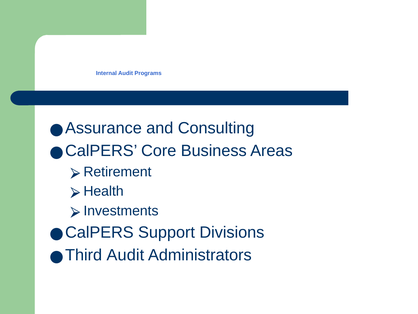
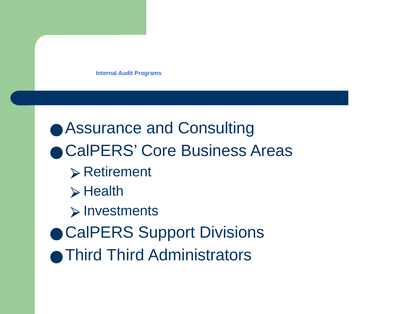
Third Audit: Audit -> Third (125, 255)
